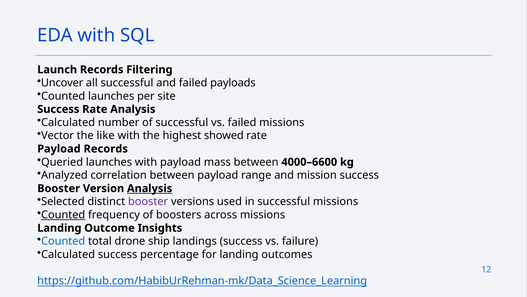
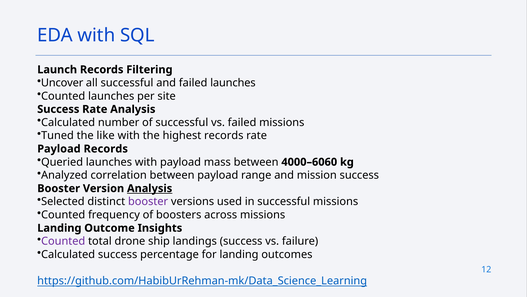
failed payloads: payloads -> launches (233, 83)
Vector: Vector -> Tuned (57, 135)
highest showed: showed -> records (224, 135)
4000–6600: 4000–6600 -> 4000–6060 (309, 162)
Counted underline: present -> none (63, 214)
Counted colour: blue -> purple (63, 241)
